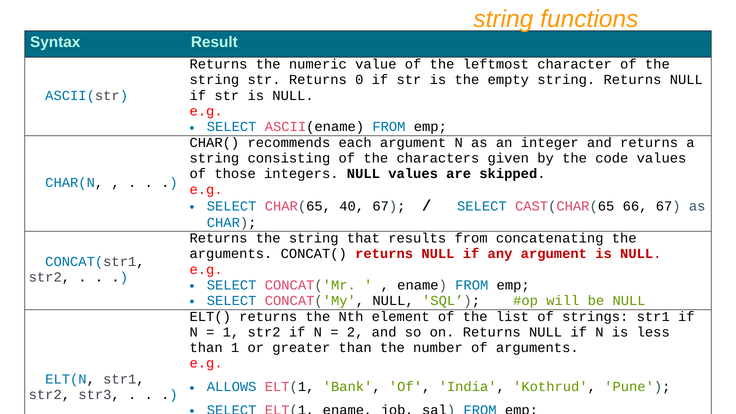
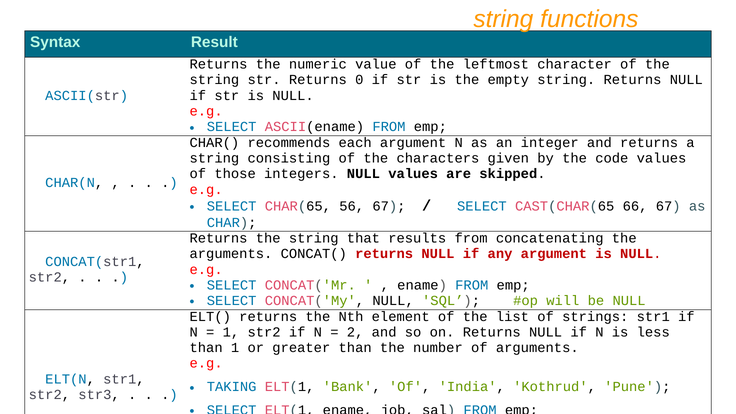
40: 40 -> 56 (352, 206)
ALLOWS: ALLOWS -> TAKING (232, 387)
